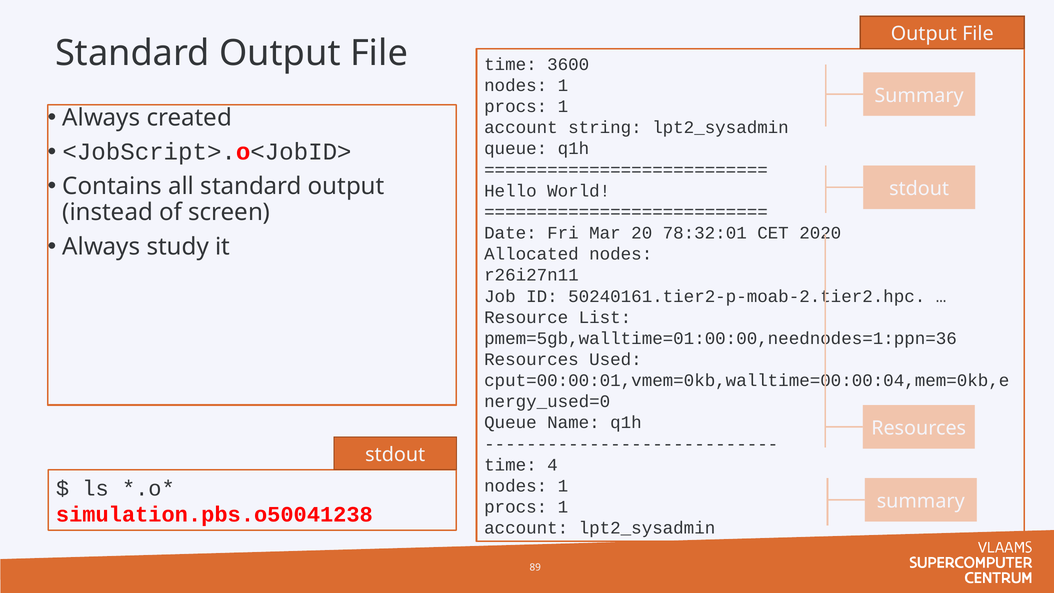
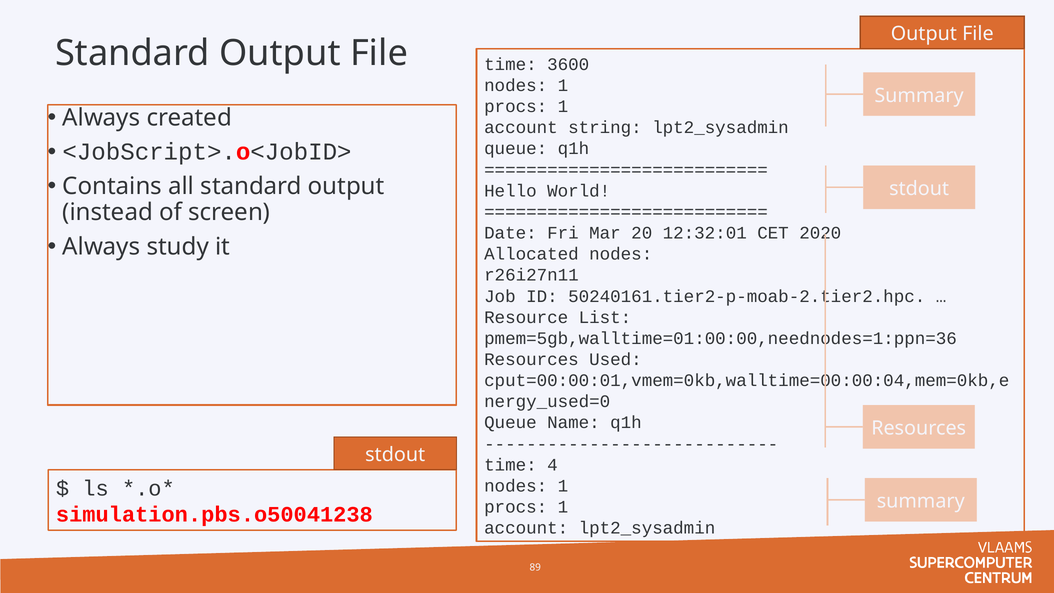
78:32:01: 78:32:01 -> 12:32:01 (705, 233)
